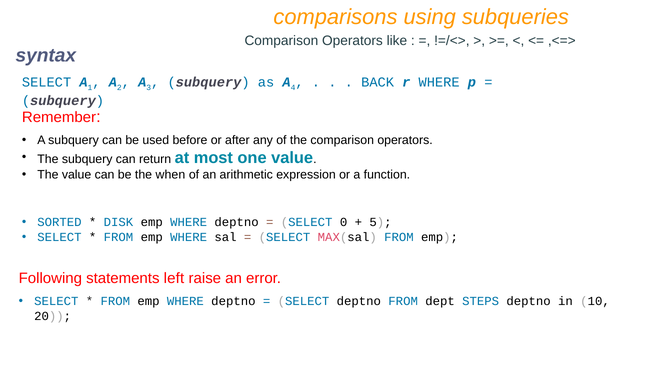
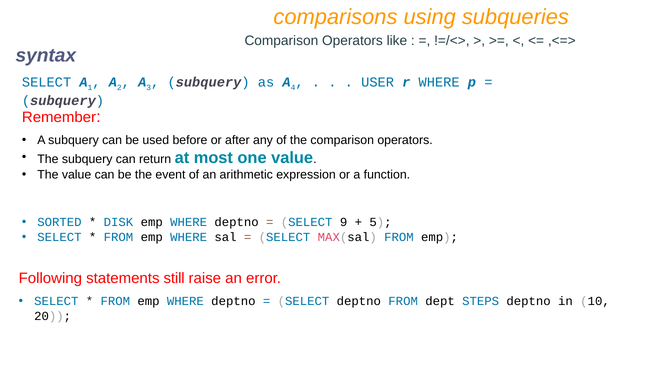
BACK: BACK -> USER (378, 82)
when: when -> event (170, 175)
0: 0 -> 9 (344, 222)
left: left -> still (174, 278)
